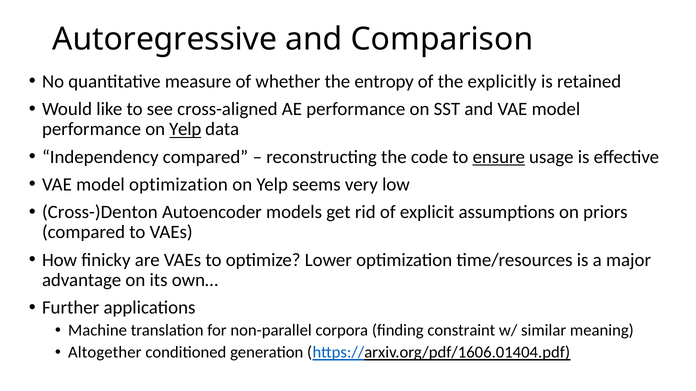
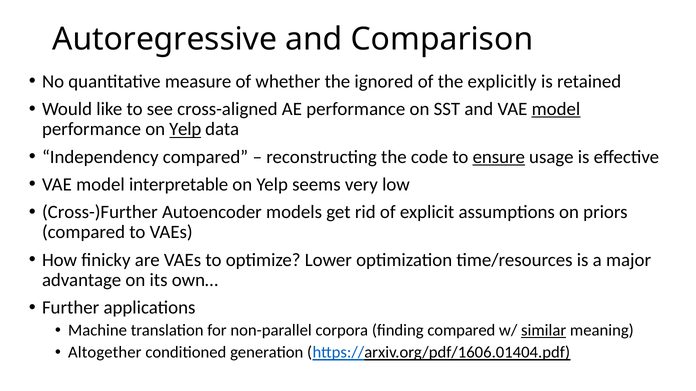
entropy: entropy -> ignored (384, 81)
model underline: none -> present (556, 109)
model optimization: optimization -> interpretable (179, 185)
Cross-)Denton: Cross-)Denton -> Cross-)Further (100, 212)
finding constraint: constraint -> compared (461, 331)
similar underline: none -> present (544, 331)
